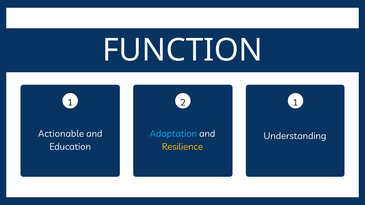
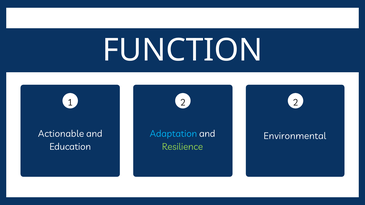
2 1: 1 -> 2 (296, 103)
Understanding: Understanding -> Environmental (295, 136)
Resilience colour: yellow -> light green (182, 147)
